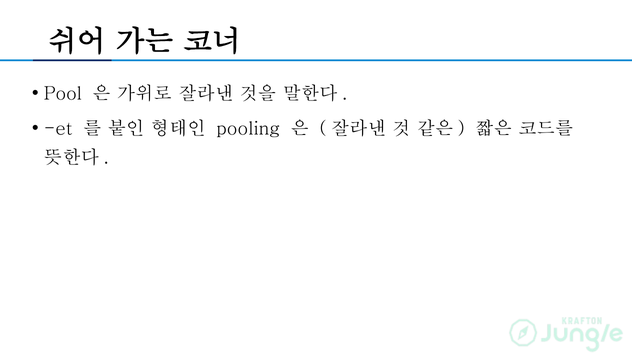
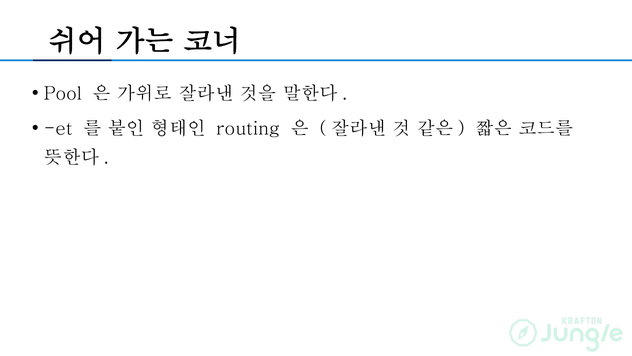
pooling: pooling -> routing (248, 129)
